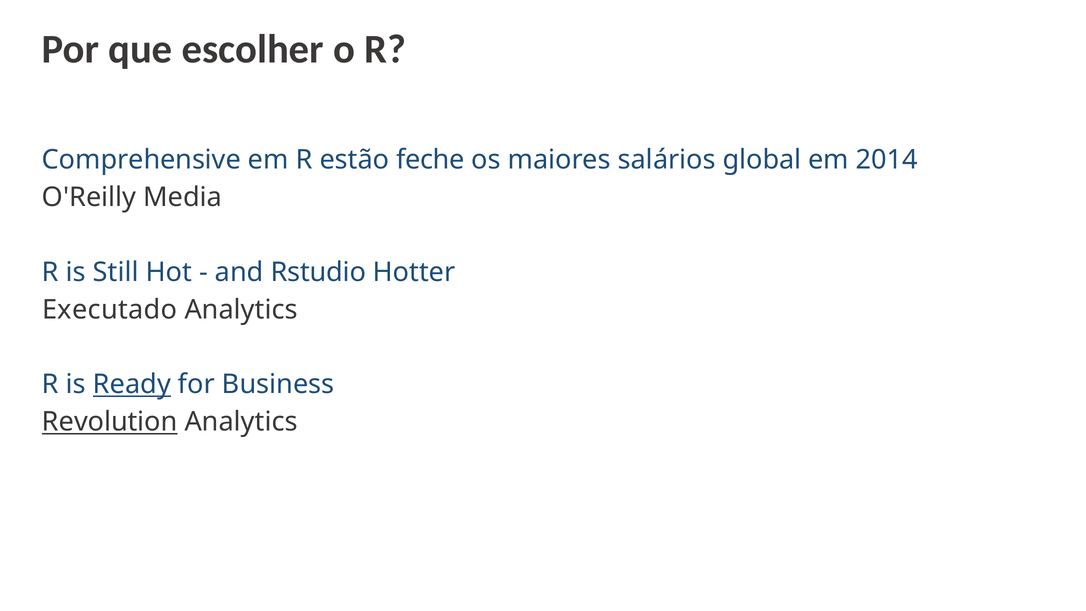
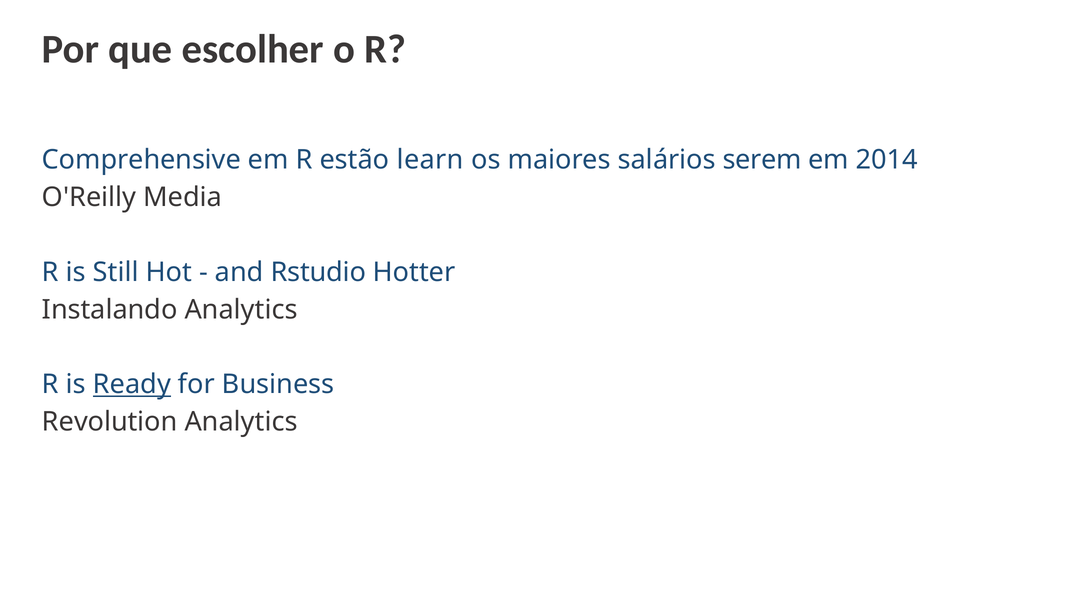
feche: feche -> learn (430, 160)
global: global -> serem (762, 160)
Executado: Executado -> Instalando (110, 310)
Revolution underline: present -> none (110, 422)
